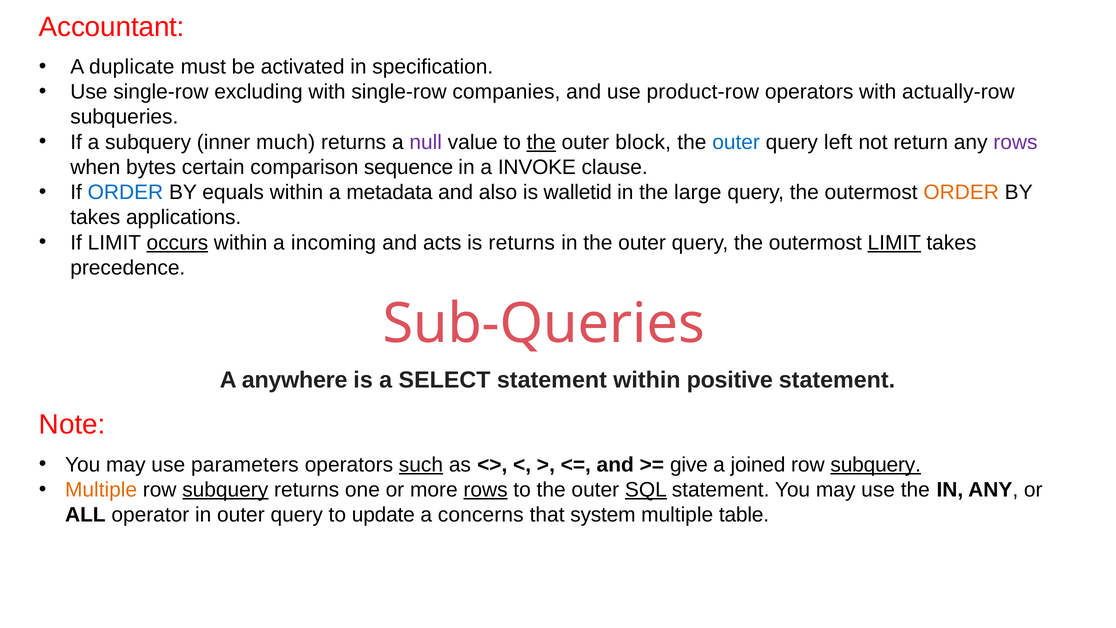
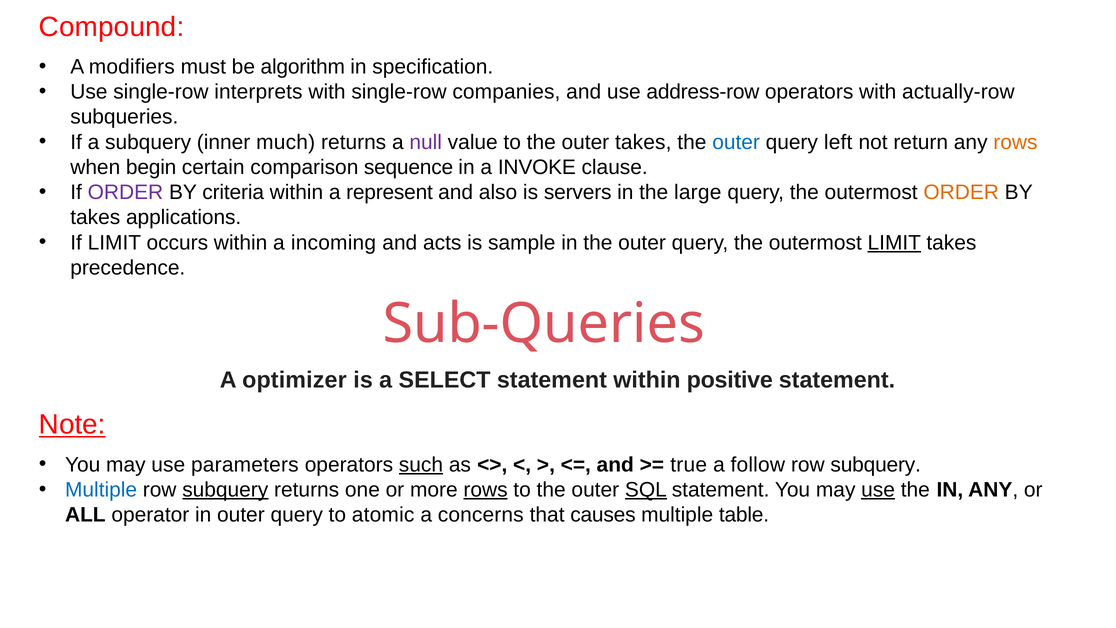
Accountant: Accountant -> Compound (112, 27)
duplicate: duplicate -> modifiers (132, 67)
activated: activated -> algorithm (303, 67)
excluding: excluding -> interprets (258, 92)
product-row: product-row -> address-row (703, 92)
the underline: present -> none (541, 142)
outer block: block -> takes (643, 142)
rows colour: purple -> orange (1015, 142)
bytes: bytes -> begin (151, 167)
ORDER colour: blue -> purple (125, 192)
equals: equals -> criteria (233, 192)
metadata: metadata -> represent (390, 192)
walletid: walletid -> servers (578, 192)
occurs underline: present -> none (177, 243)
is returns: returns -> sample (522, 243)
anywhere: anywhere -> optimizer (294, 380)
Note underline: none -> present (72, 425)
give: give -> true (689, 465)
joined: joined -> follow (758, 465)
subquery underline: present -> none (876, 465)
Multiple colour: orange -> blue (101, 490)
use underline: none -> present (878, 490)
update: update -> atomic (383, 515)
system: system -> causes (603, 515)
